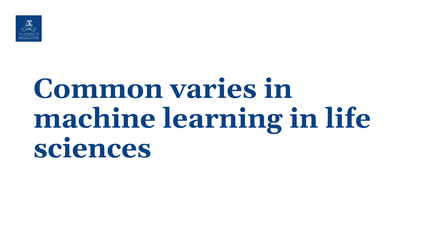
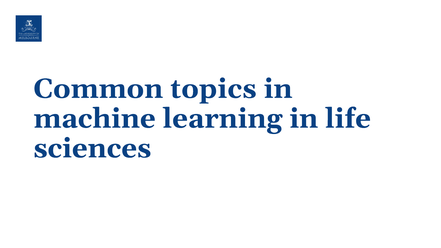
varies: varies -> topics (213, 89)
